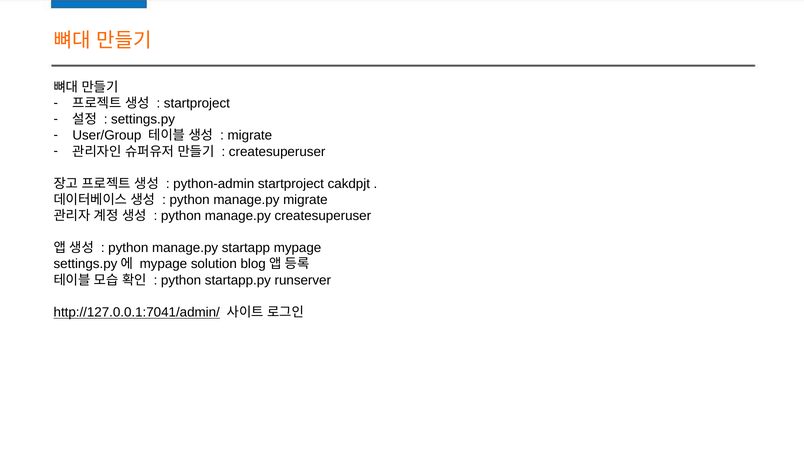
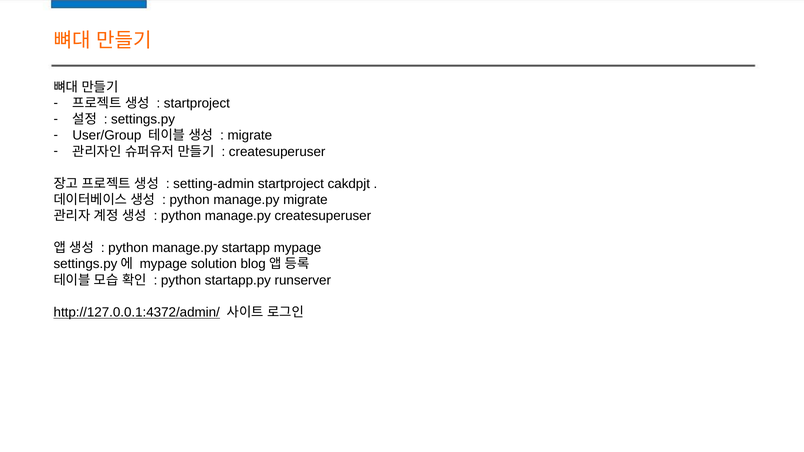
python-admin: python-admin -> setting-admin (214, 184)
http://127.0.0.1:7041/admin/: http://127.0.0.1:7041/admin/ -> http://127.0.0.1:4372/admin/ (137, 312)
